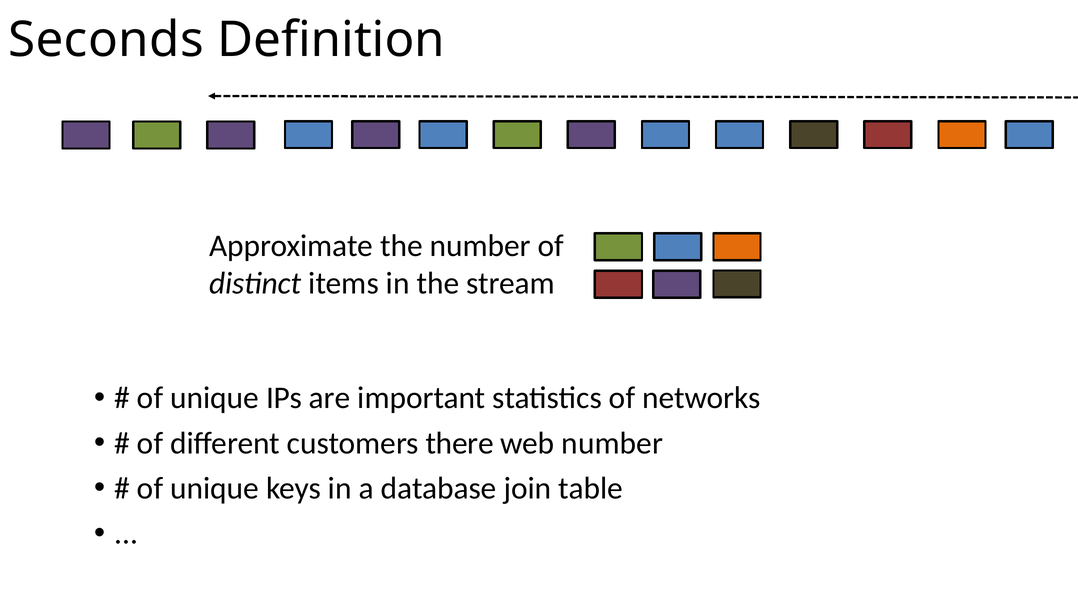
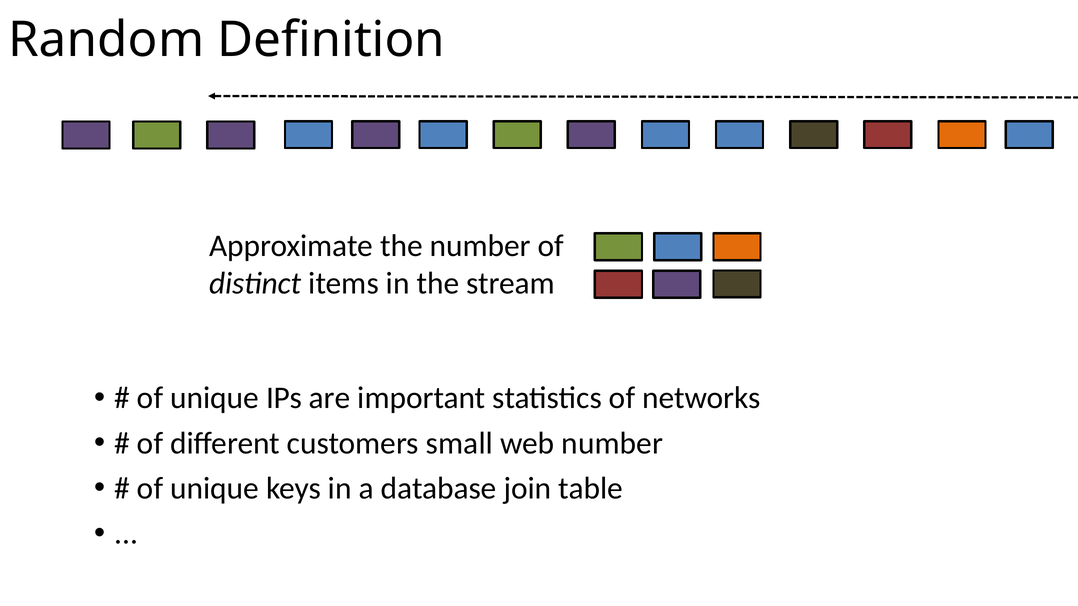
Seconds: Seconds -> Random (106, 40)
there: there -> small (459, 443)
